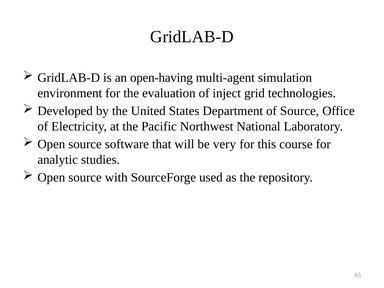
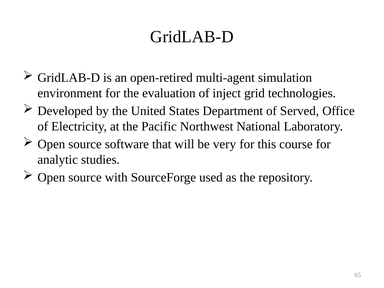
open-having: open-having -> open-retired (161, 78)
of Source: Source -> Served (300, 111)
